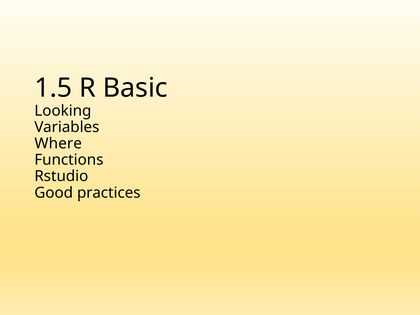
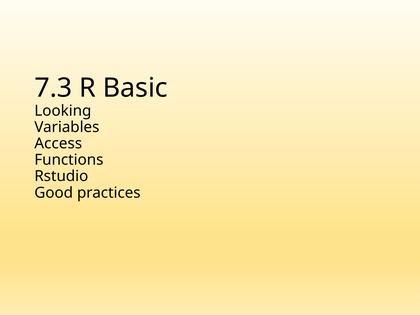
1.5: 1.5 -> 7.3 (53, 88)
Where: Where -> Access (58, 144)
